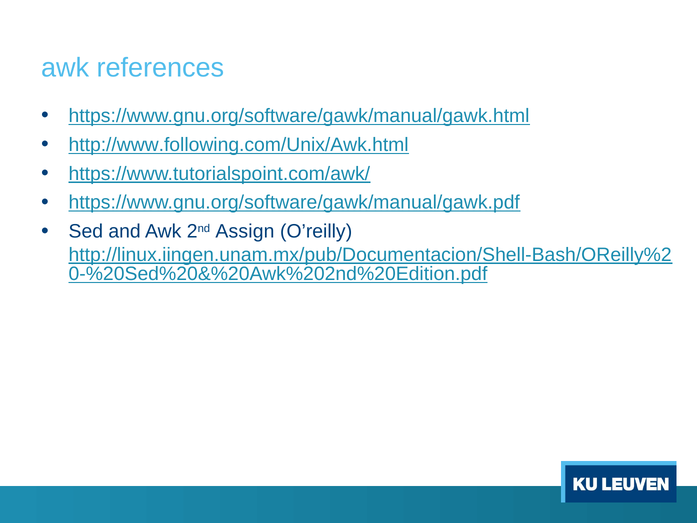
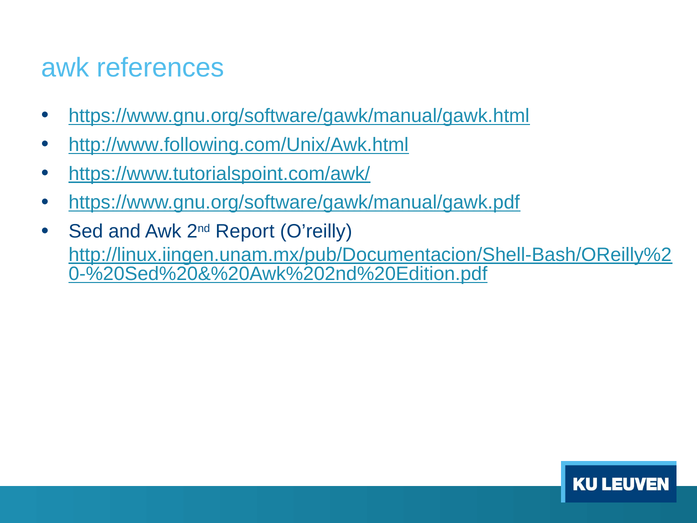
Assign: Assign -> Report (245, 231)
